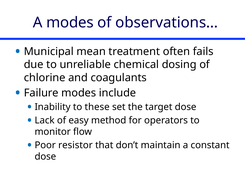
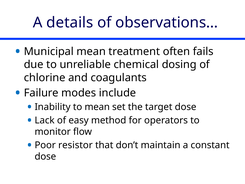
A modes: modes -> details (70, 22)
to these: these -> mean (97, 107)
